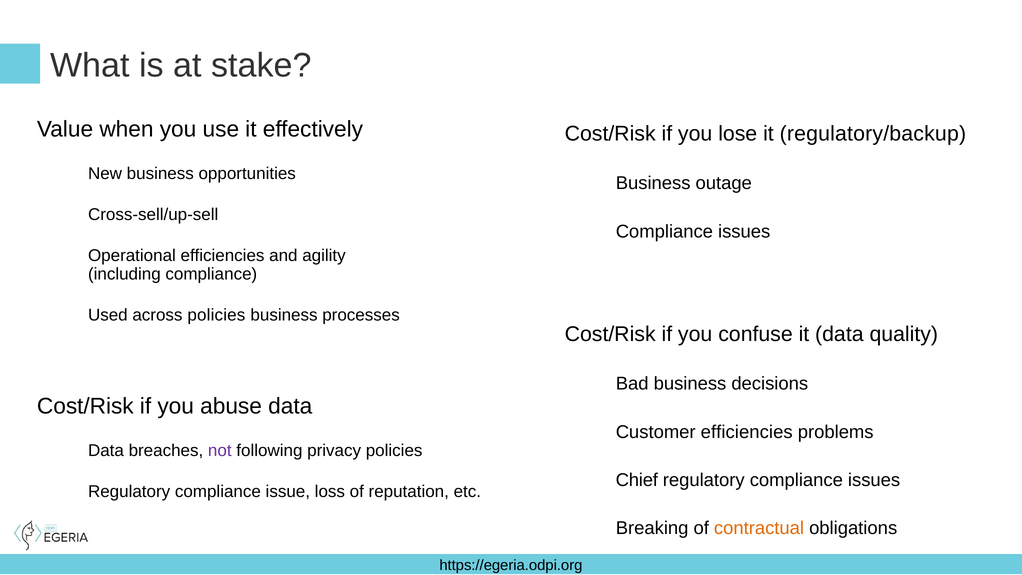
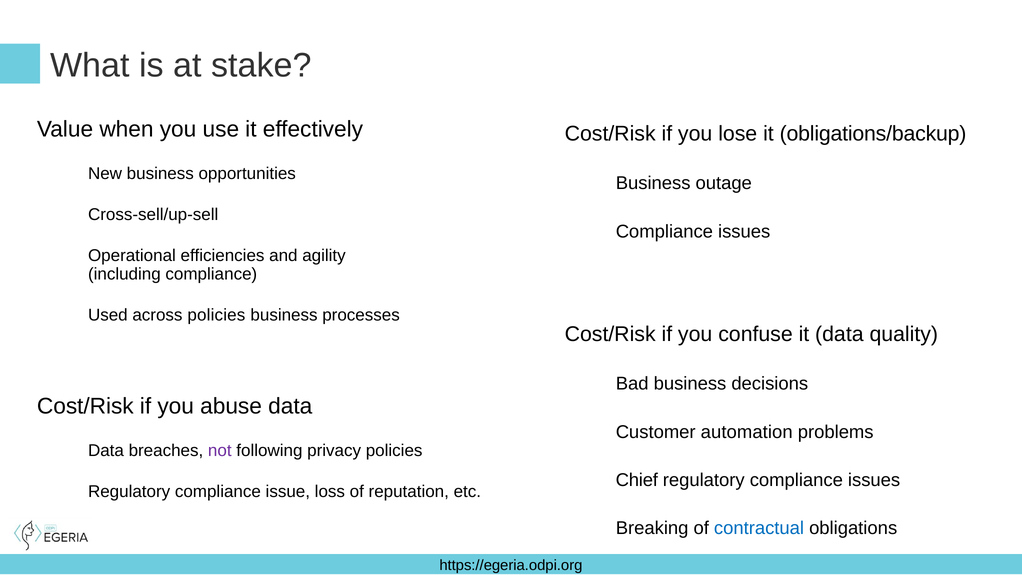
regulatory/backup: regulatory/backup -> obligations/backup (873, 134)
Customer efficiencies: efficiencies -> automation (747, 432)
contractual colour: orange -> blue (759, 528)
